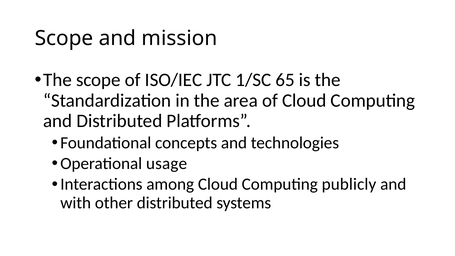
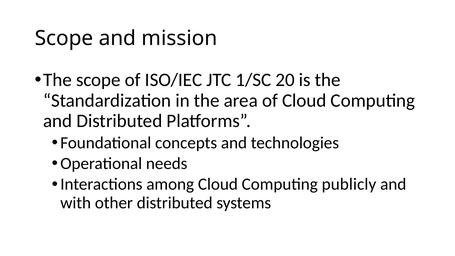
65: 65 -> 20 (285, 80)
usage: usage -> needs (167, 163)
